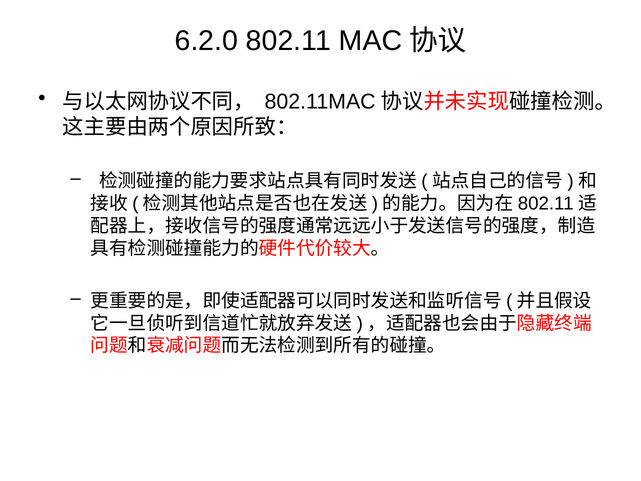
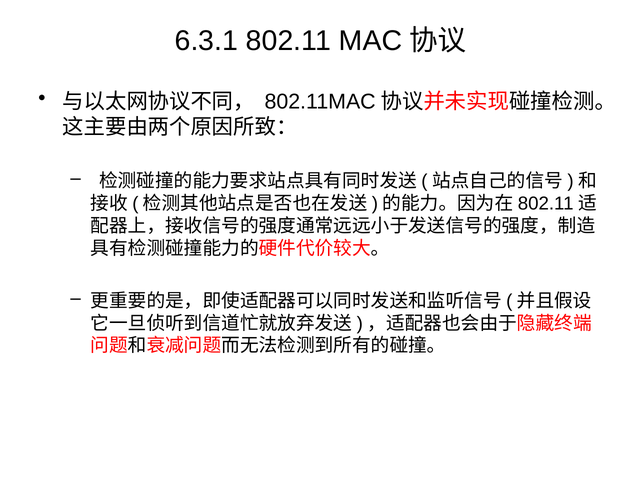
6.2.0: 6.2.0 -> 6.3.1 (206, 41)
